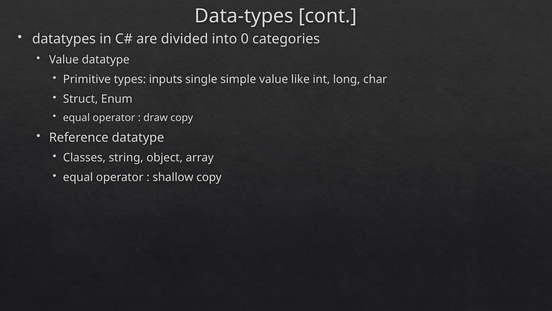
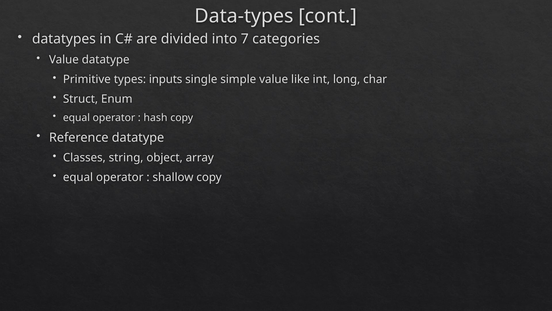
0: 0 -> 7 (245, 39)
draw: draw -> hash (155, 117)
